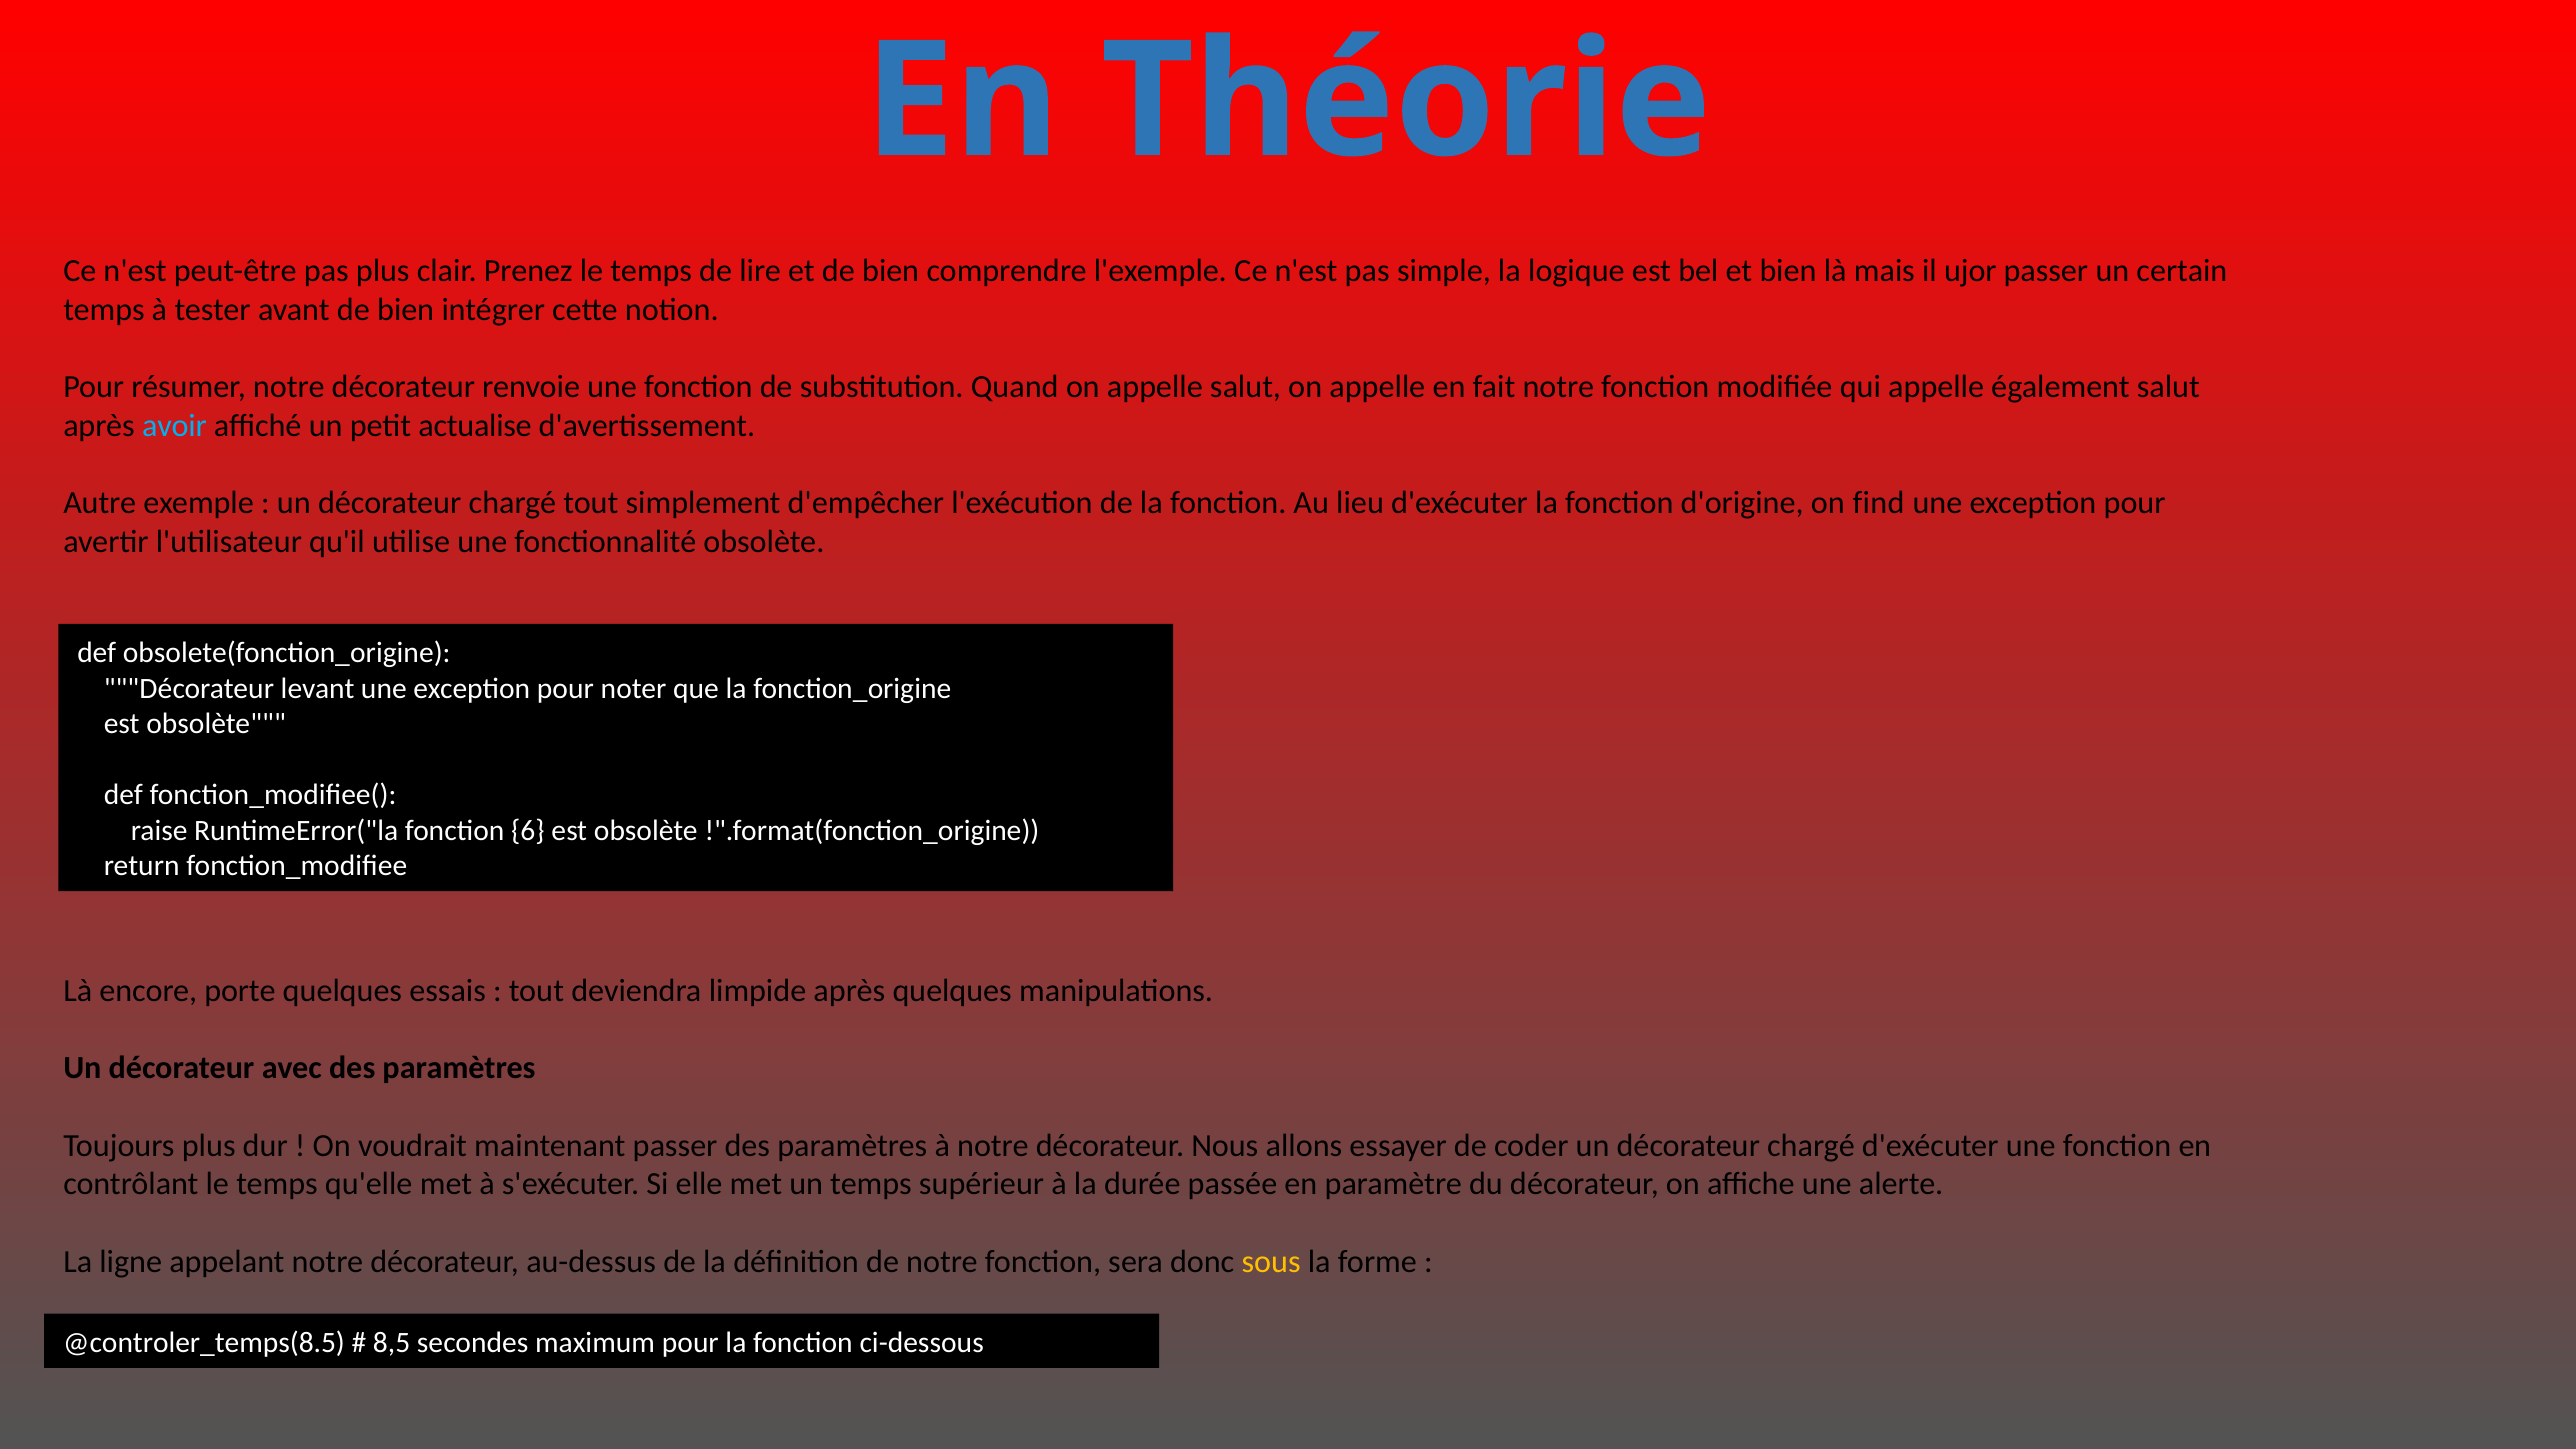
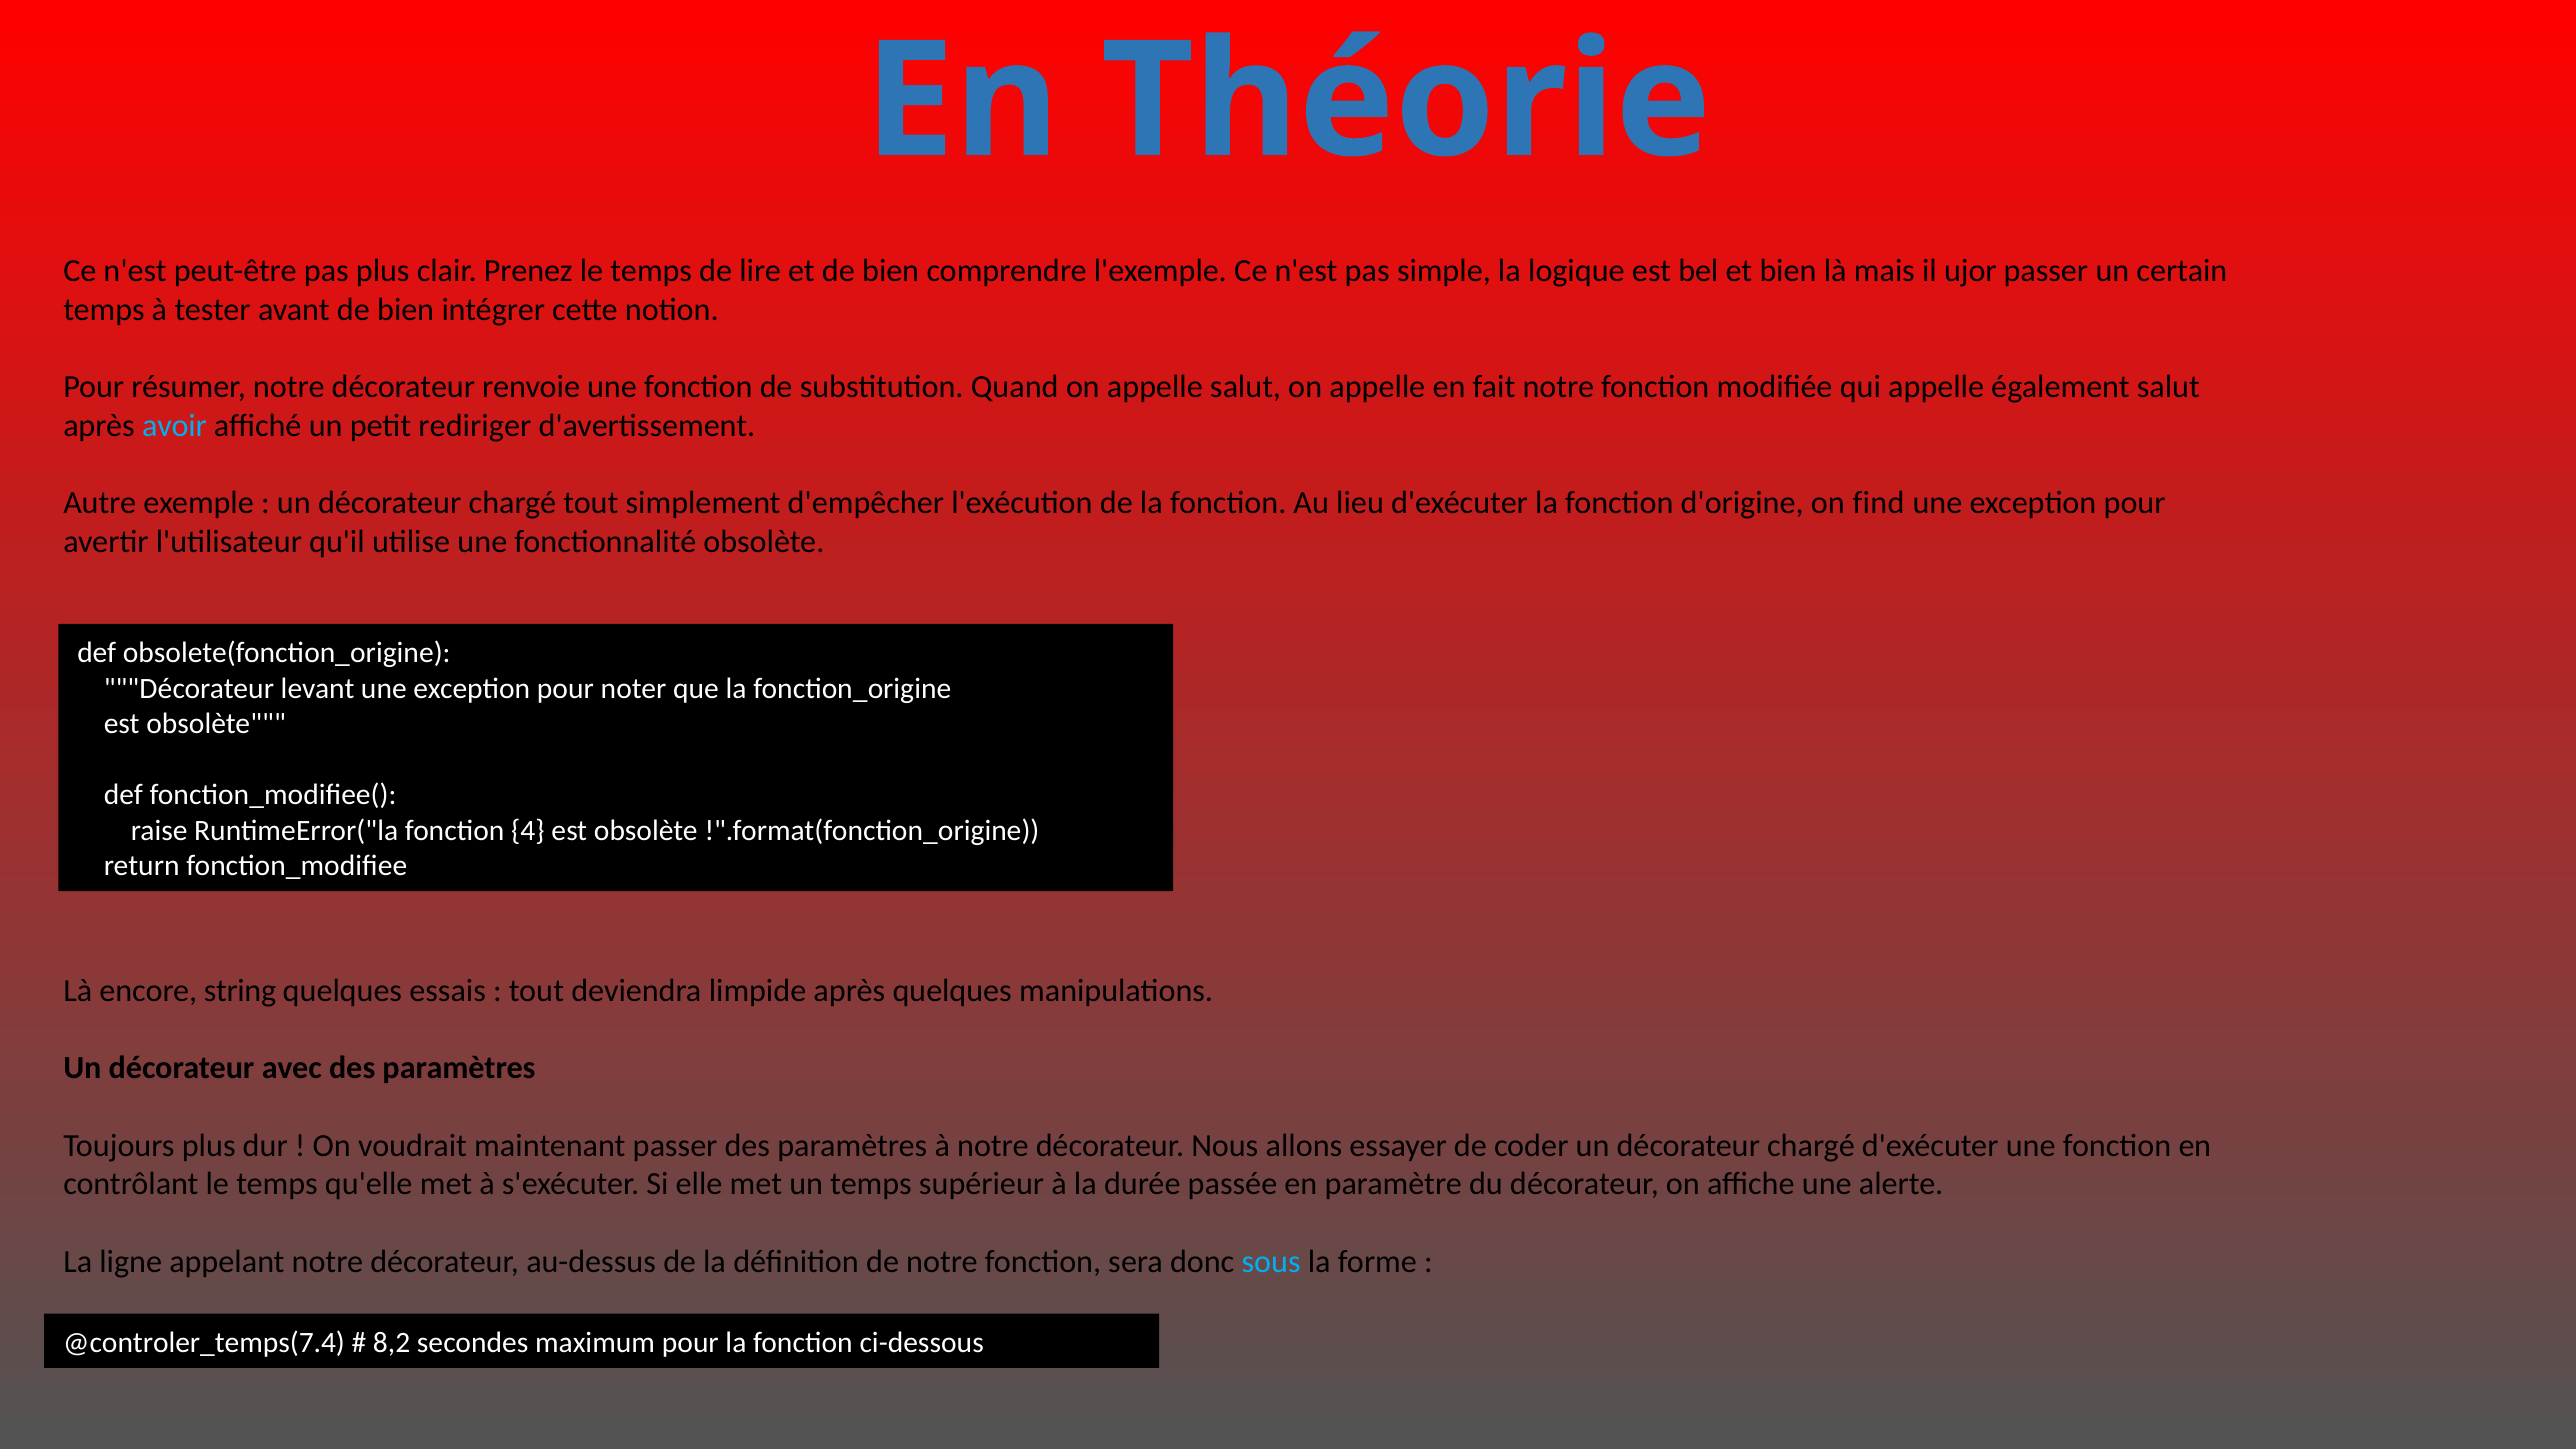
actualise: actualise -> rediriger (475, 426)
6: 6 -> 4 (528, 830)
porte: porte -> string (240, 991)
sous colour: yellow -> light blue (1271, 1261)
@controler_temps(8.5: @controler_temps(8.5 -> @controler_temps(7.4 (204, 1343)
8,5: 8,5 -> 8,2 (392, 1343)
